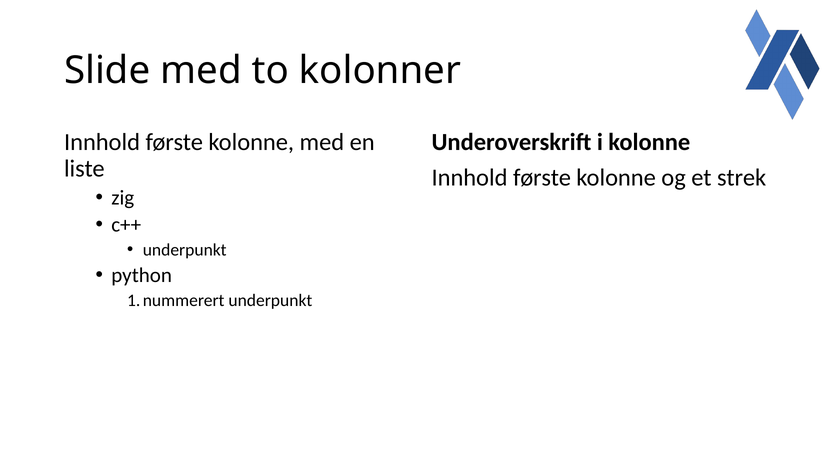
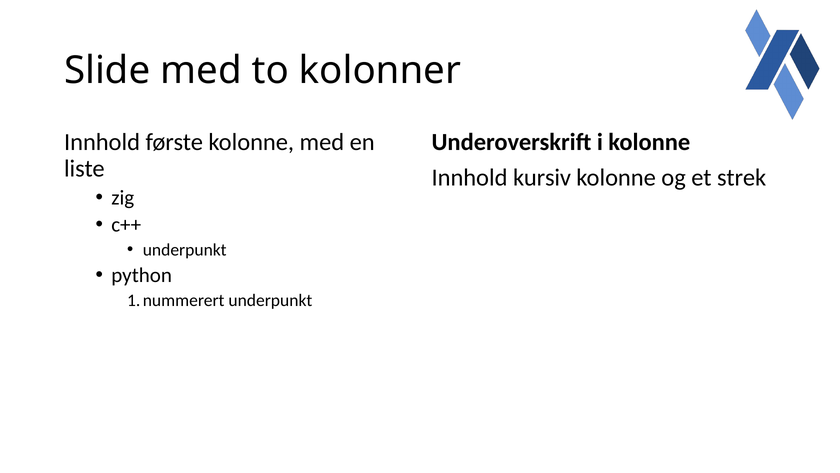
første: første -> kursiv (542, 177)
